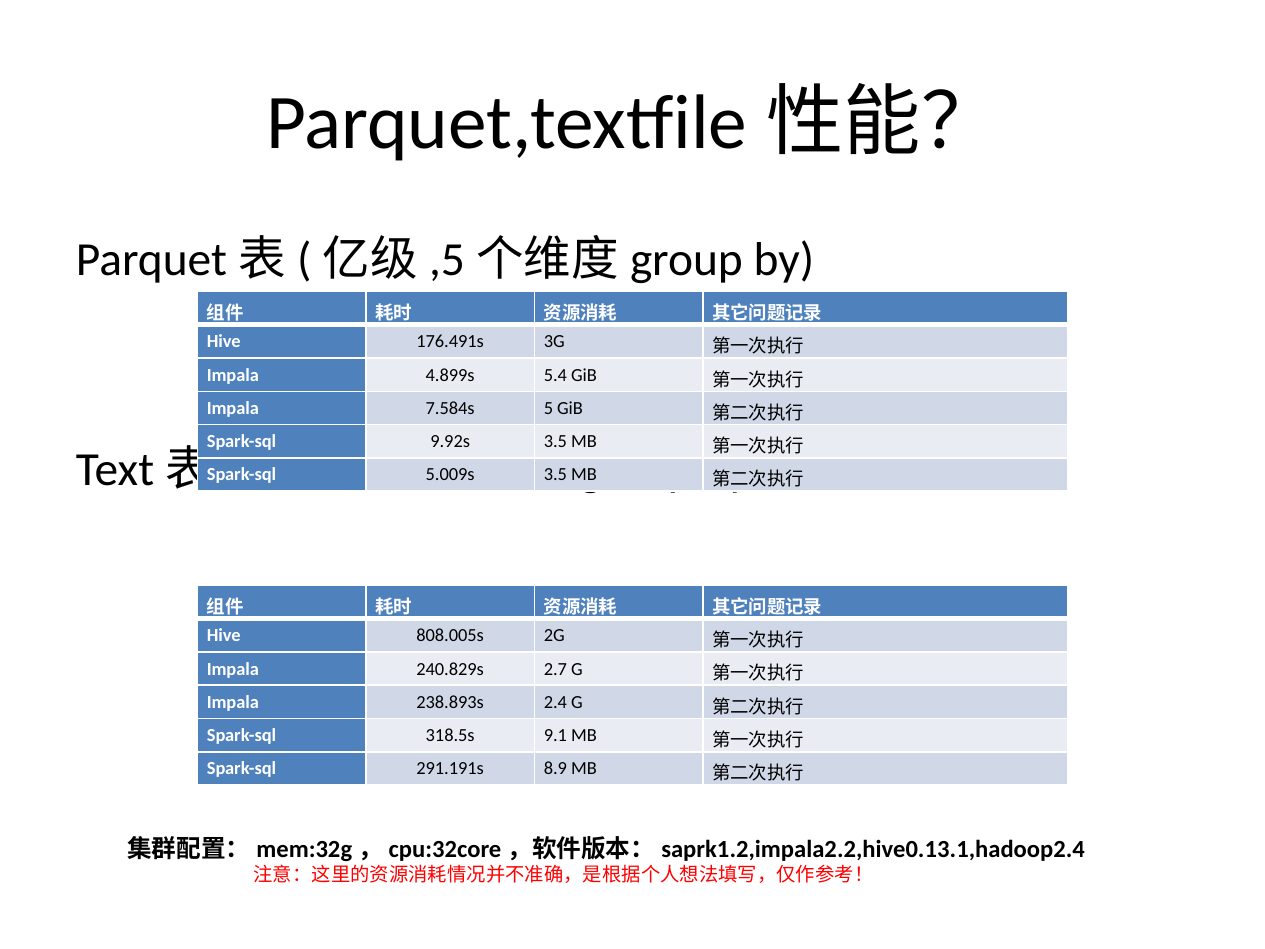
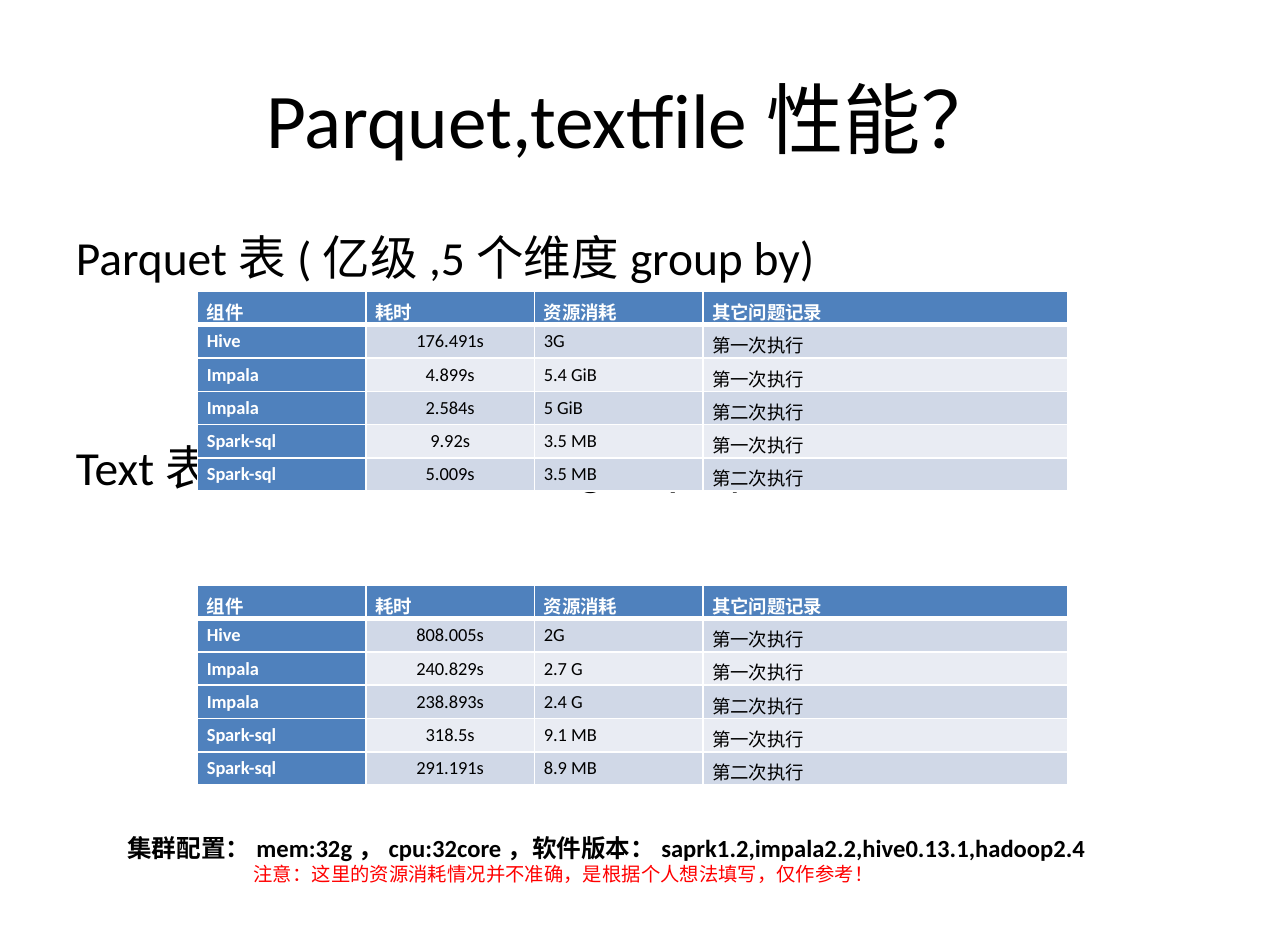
7.584s: 7.584s -> 2.584s (450, 408)
